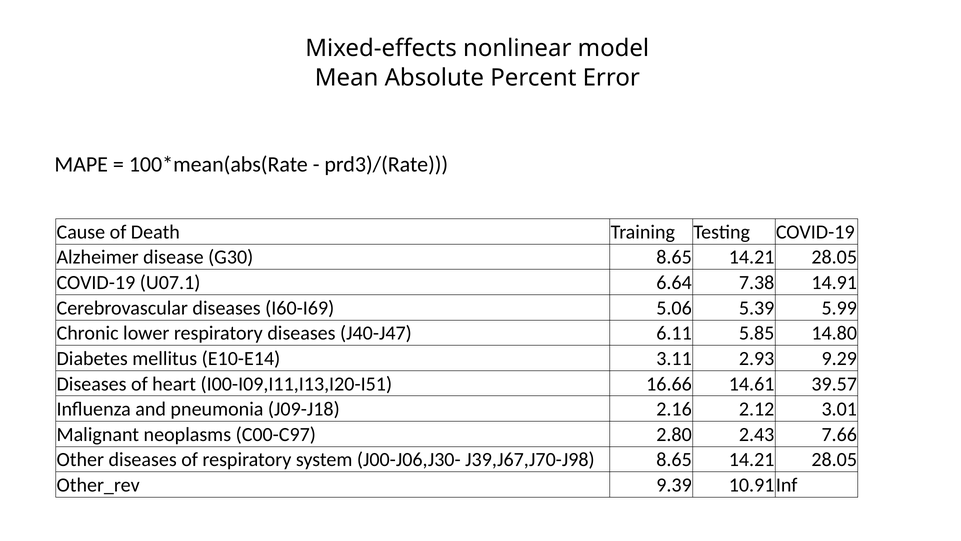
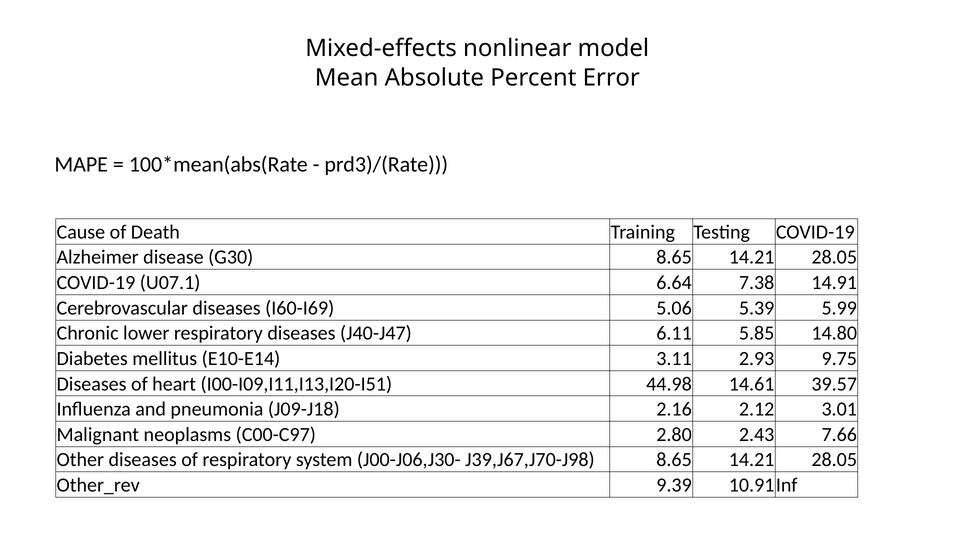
9.29: 9.29 -> 9.75 (839, 358)
16.66: 16.66 -> 44.98 (669, 384)
